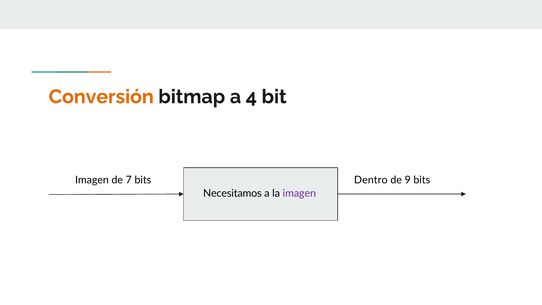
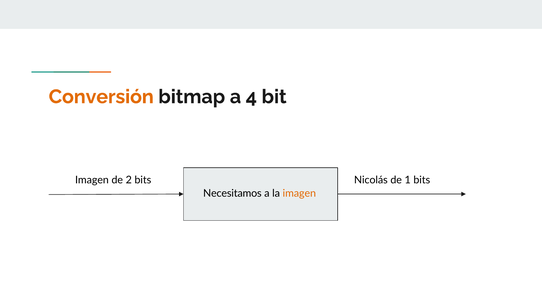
7: 7 -> 2 (129, 180)
Dentro: Dentro -> Nicolás (371, 180)
9: 9 -> 1 (408, 180)
imagen colour: purple -> orange (299, 193)
